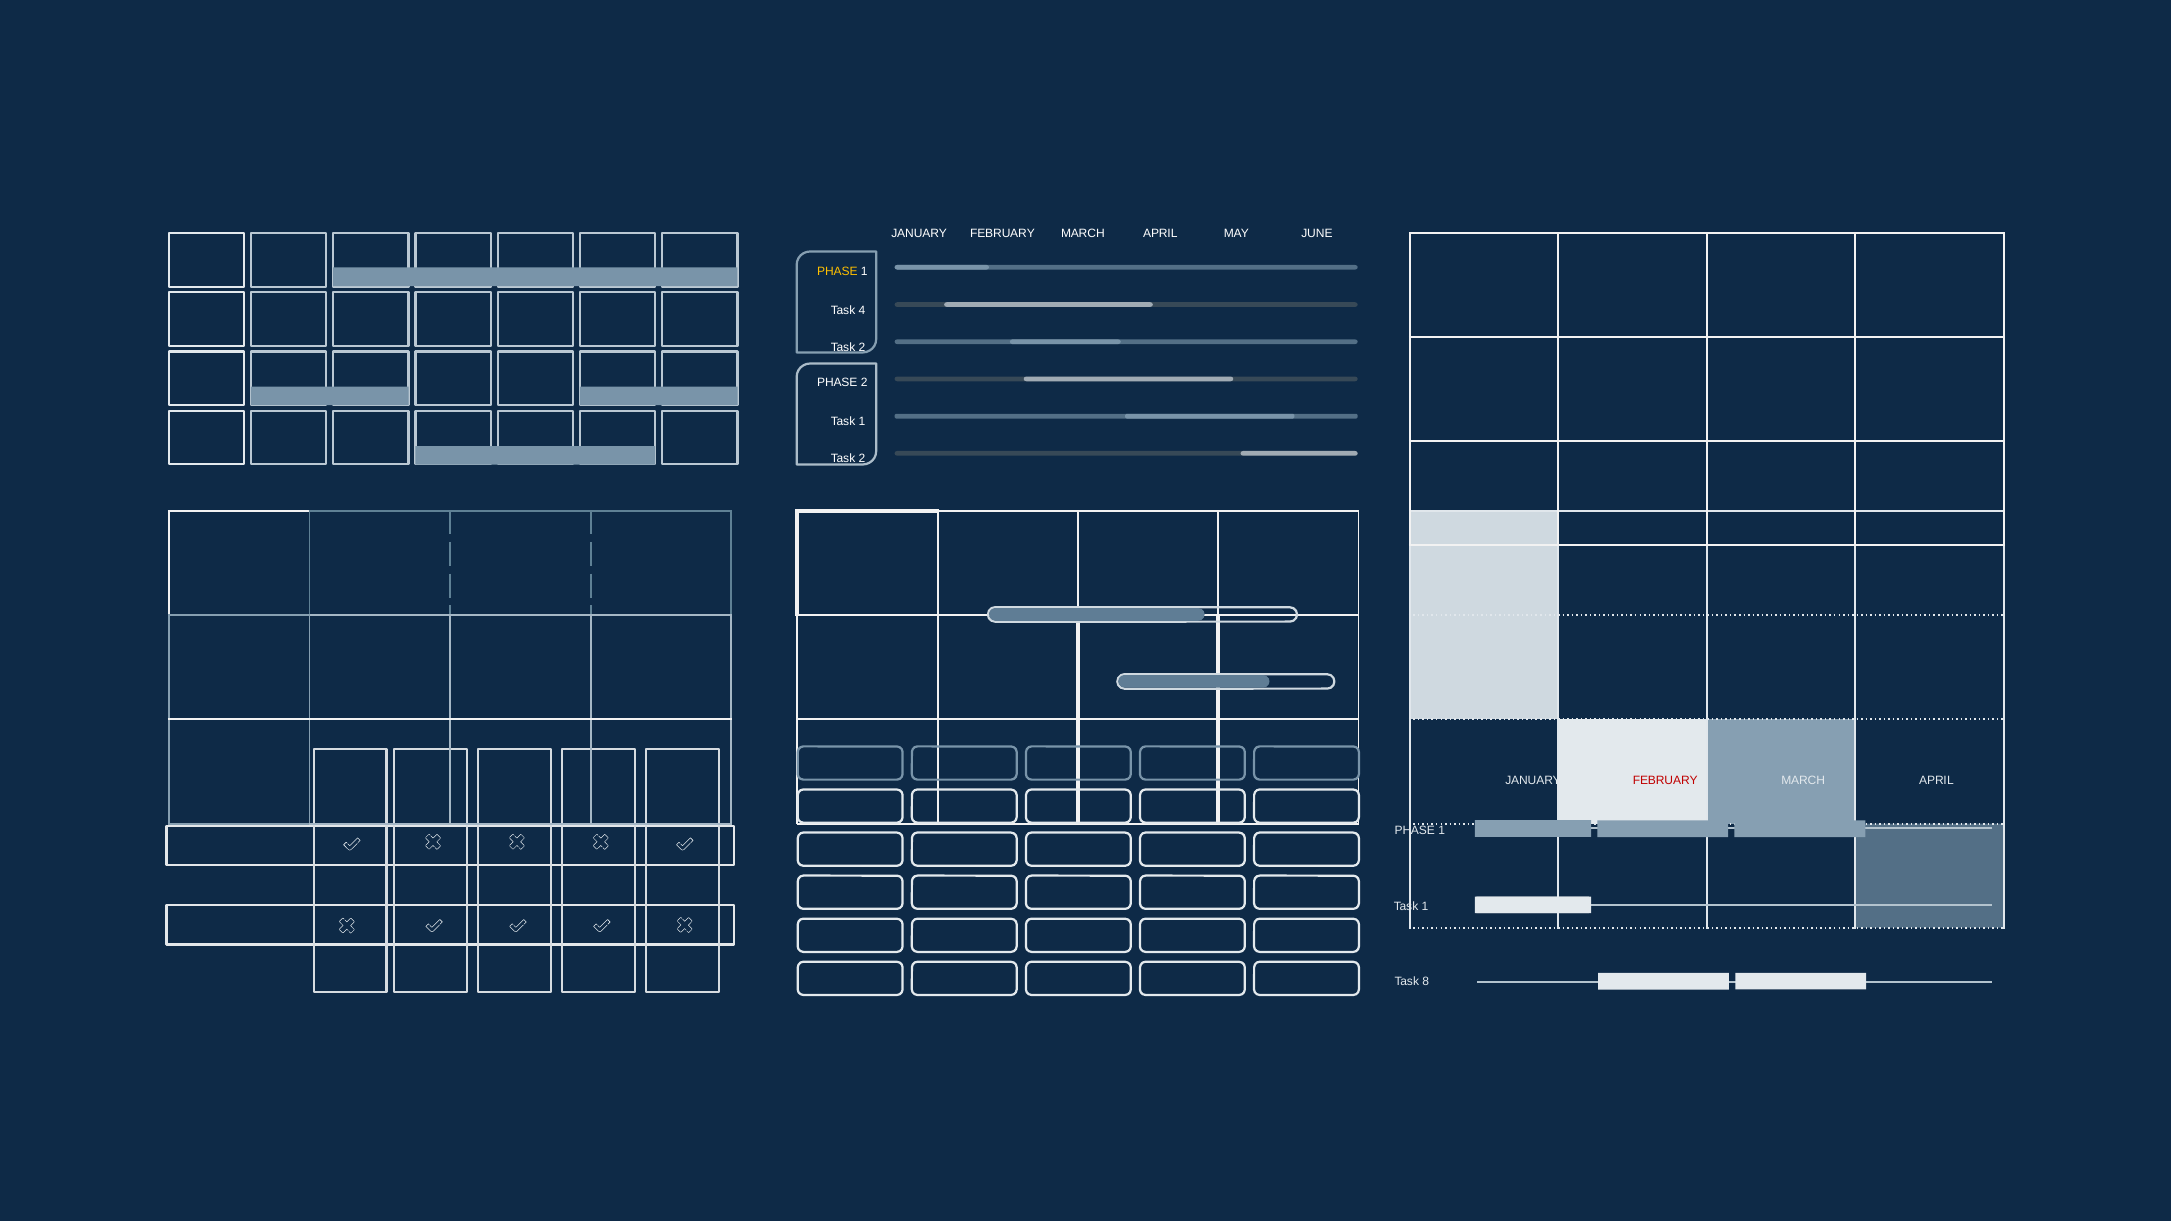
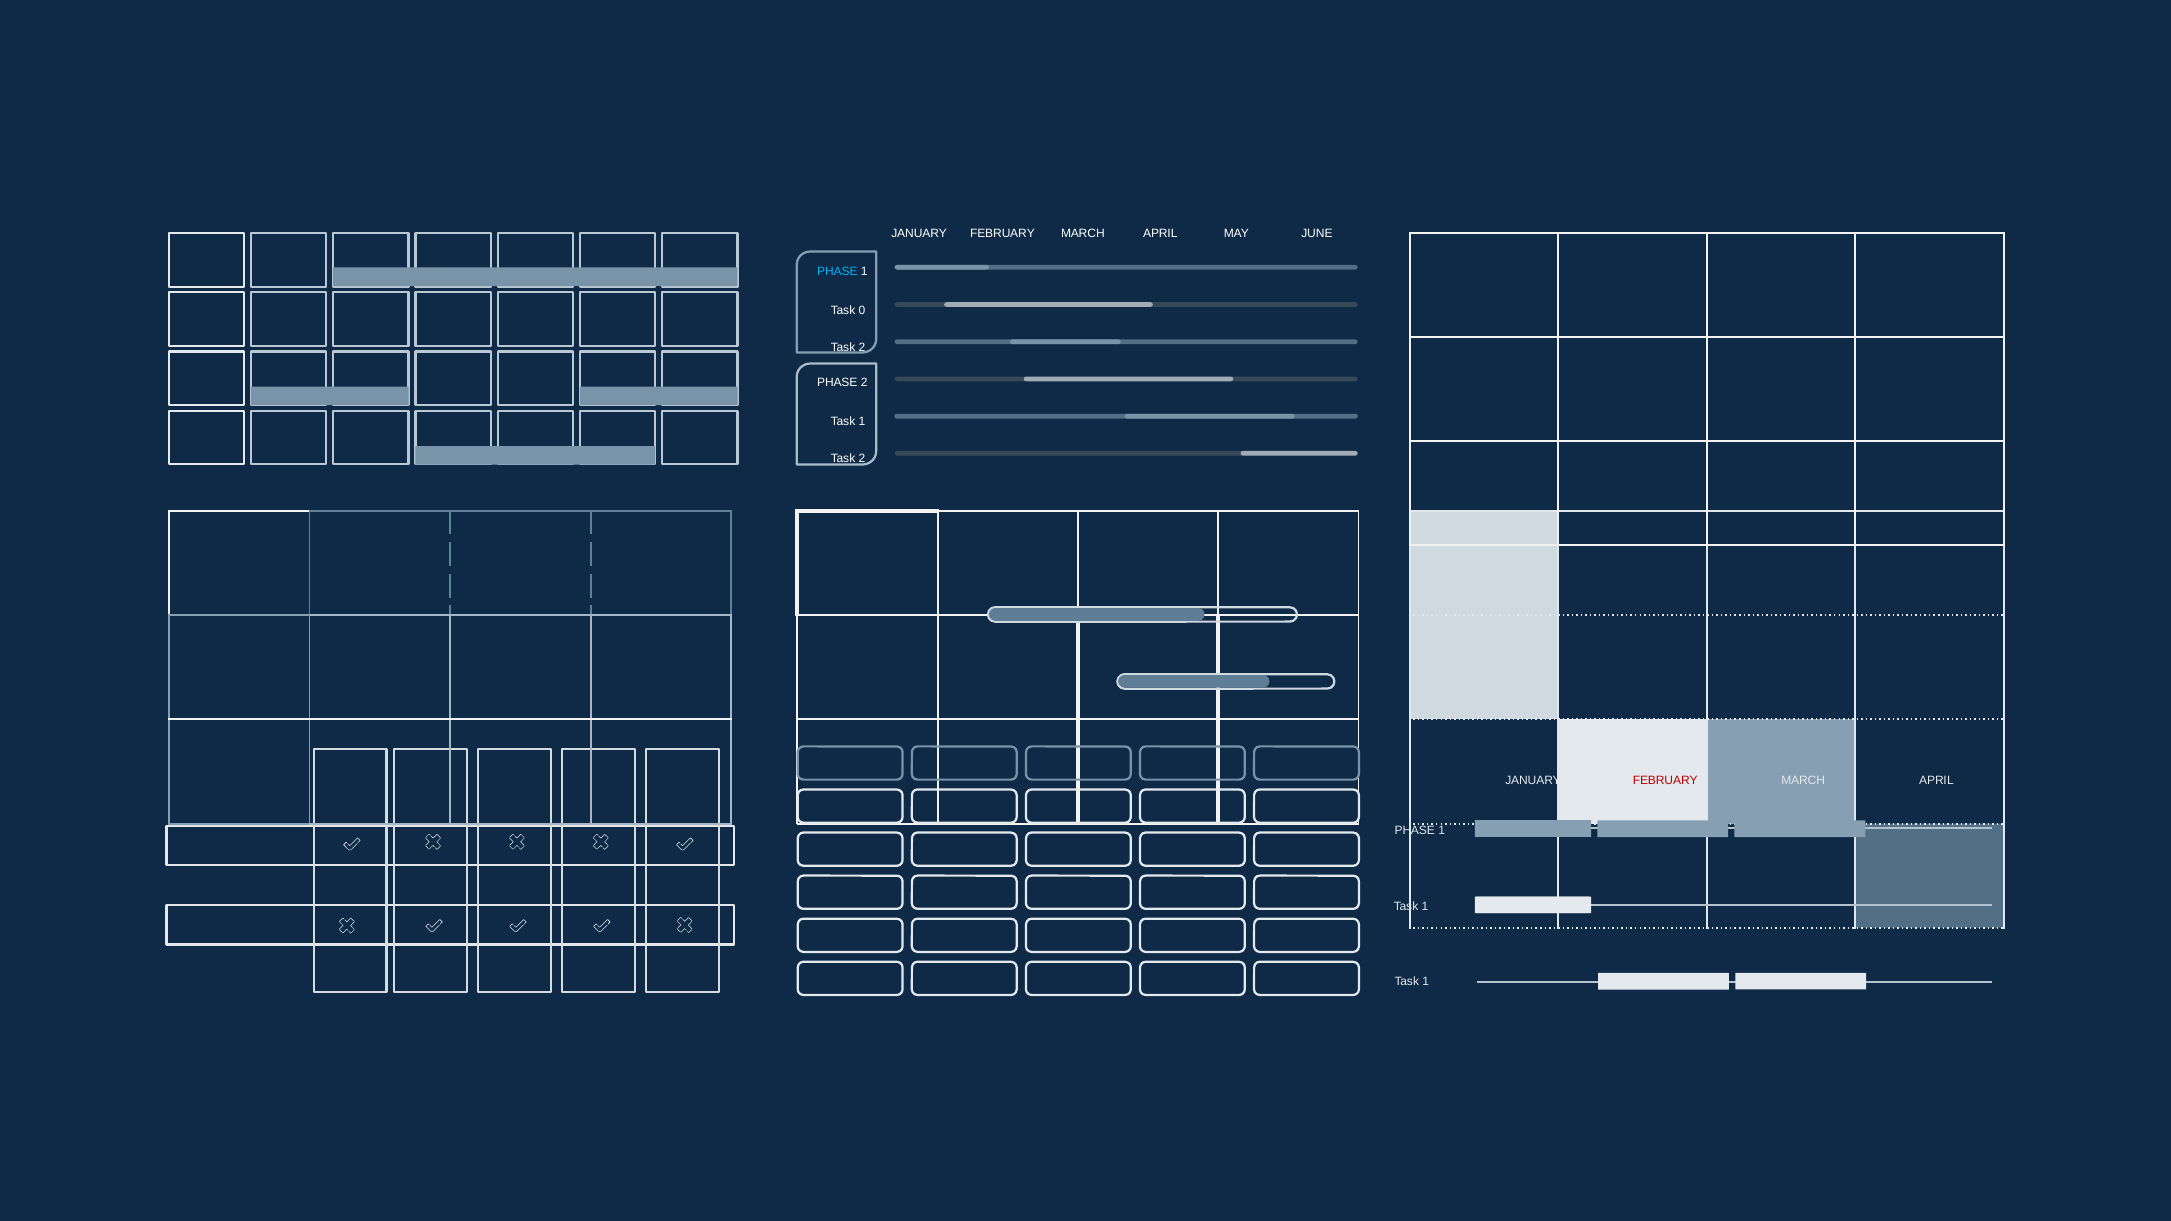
PHASE colour: yellow -> light blue (837, 272)
4: 4 -> 0 (862, 310)
8: 8 -> 1 (1426, 982)
